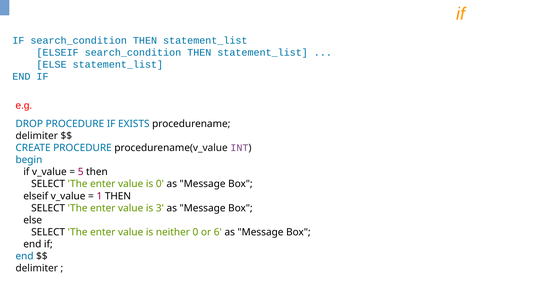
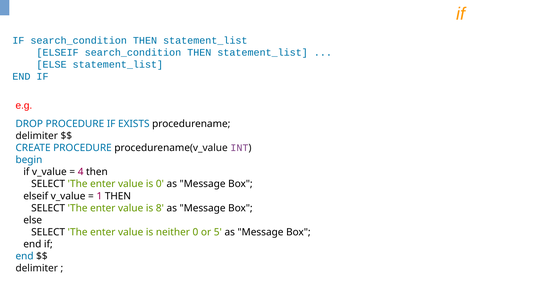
5: 5 -> 4 (81, 172)
3: 3 -> 8 (160, 208)
6: 6 -> 5 (218, 233)
